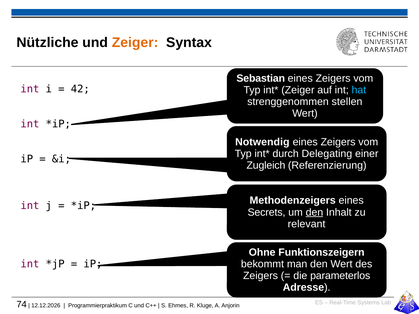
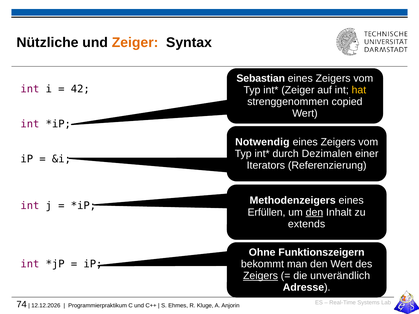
hat colour: light blue -> yellow (359, 90)
stellen: stellen -> copied (347, 102)
Delegating: Delegating -> Dezimalen (327, 154)
Zugleich: Zugleich -> Iterators (266, 166)
Secrets: Secrets -> Erfüllen (267, 212)
relevant: relevant -> extends (307, 224)
Zeigers underline: none -> present (261, 276)
parameterlos: parameterlos -> unverändlich (340, 276)
